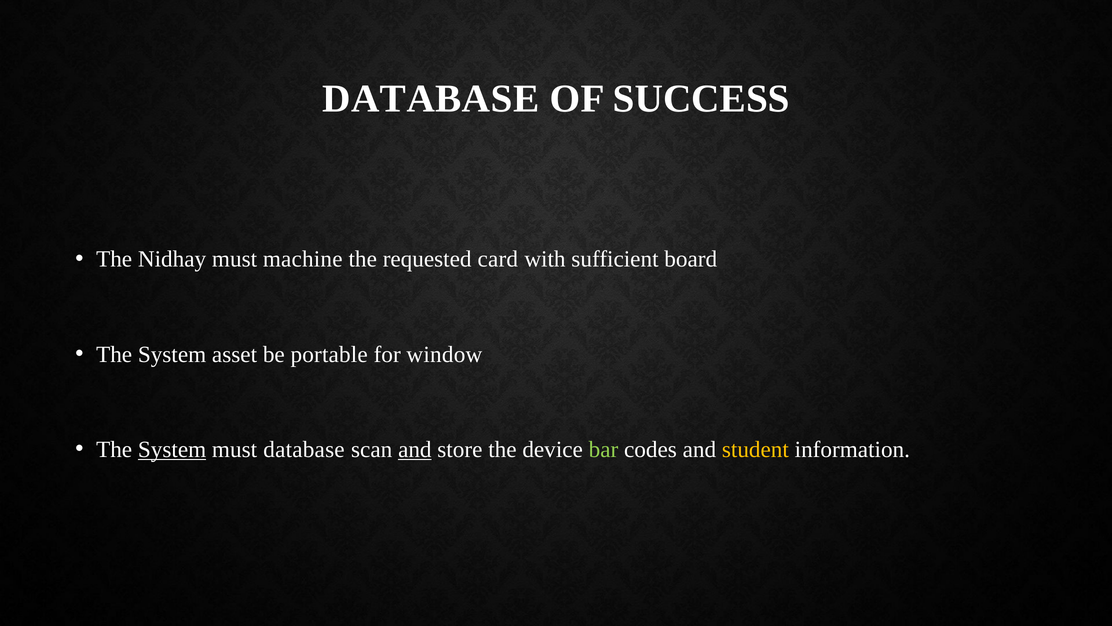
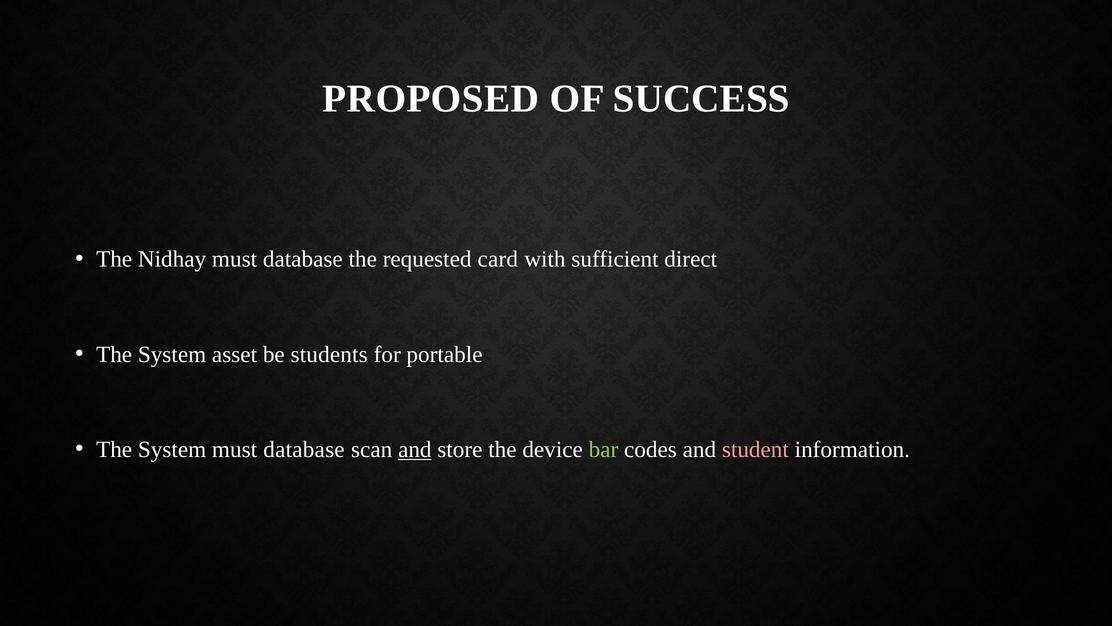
DATABASE: DATABASE -> PROPOSED (431, 99)
machine: machine -> database (303, 259)
board: board -> direct (691, 259)
portable: portable -> students (329, 354)
window: window -> portable (445, 354)
System underline: present -> none (172, 449)
student colour: yellow -> pink (755, 449)
